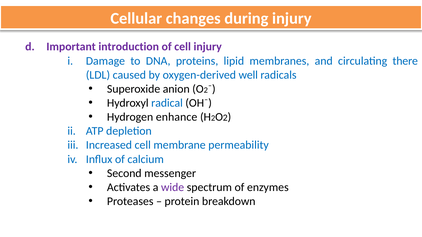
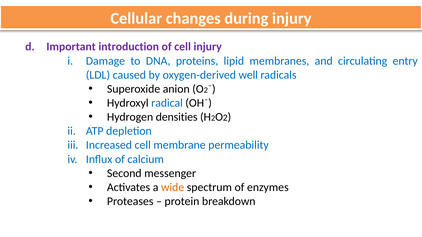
there: there -> entry (405, 61)
enhance: enhance -> densities (177, 117)
wide colour: purple -> orange (173, 188)
